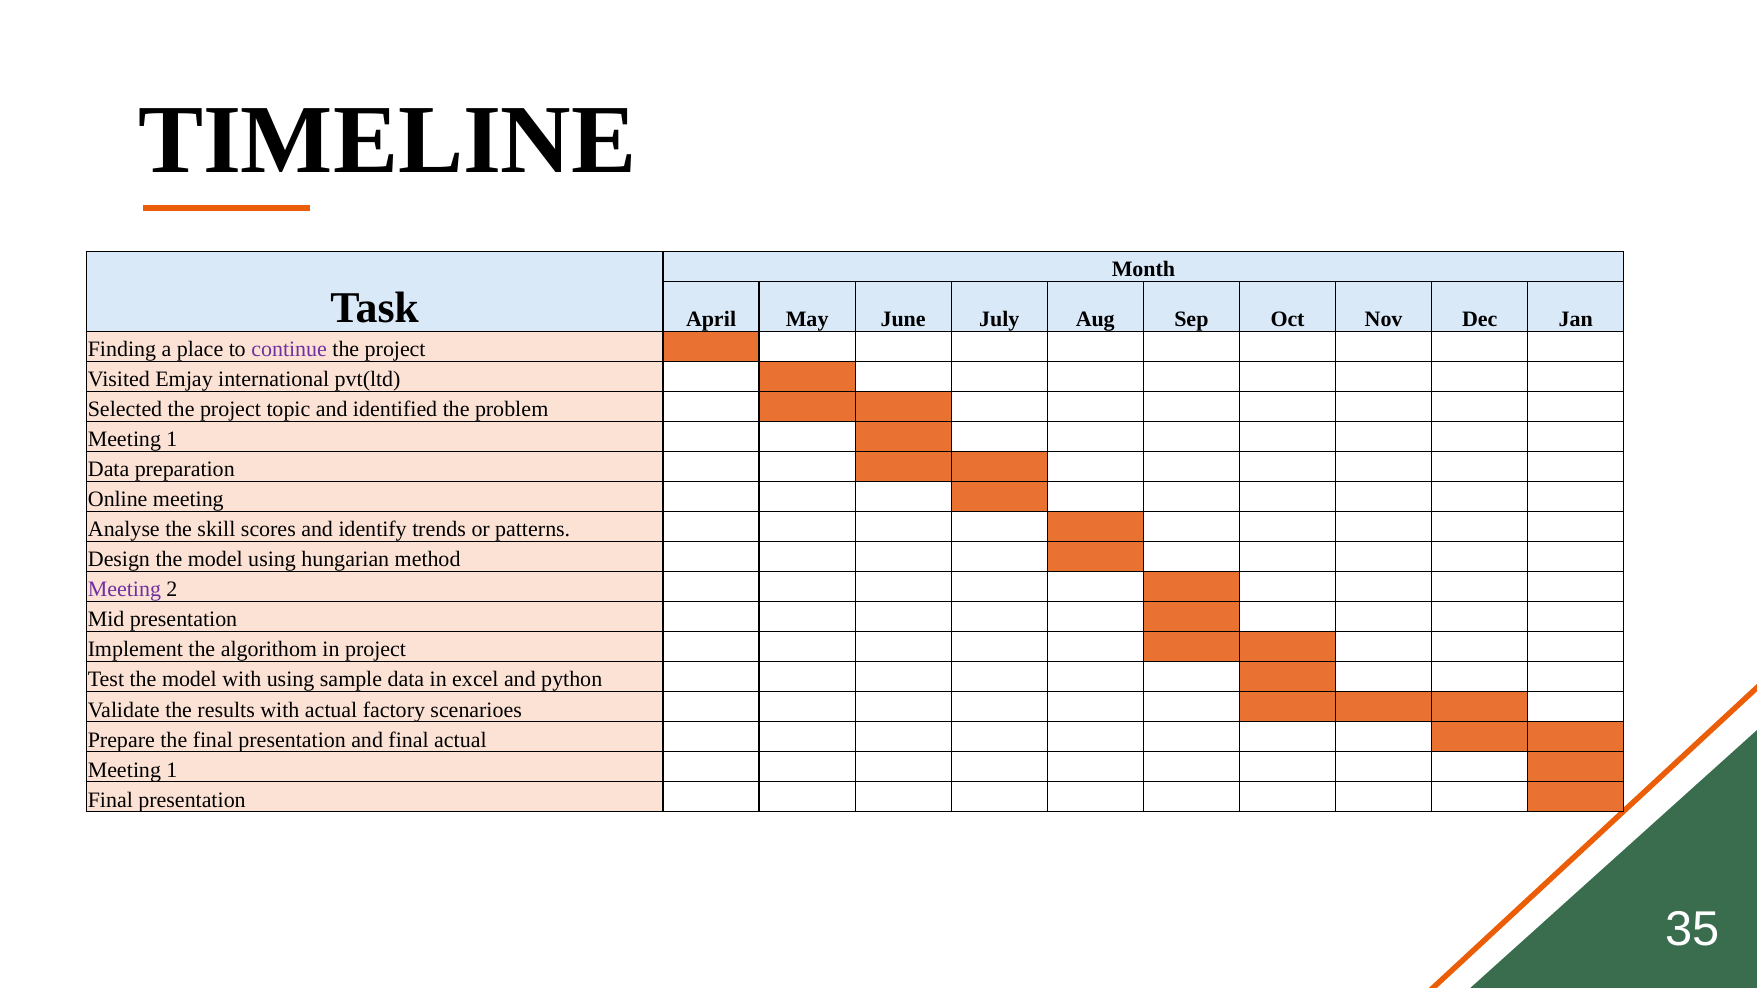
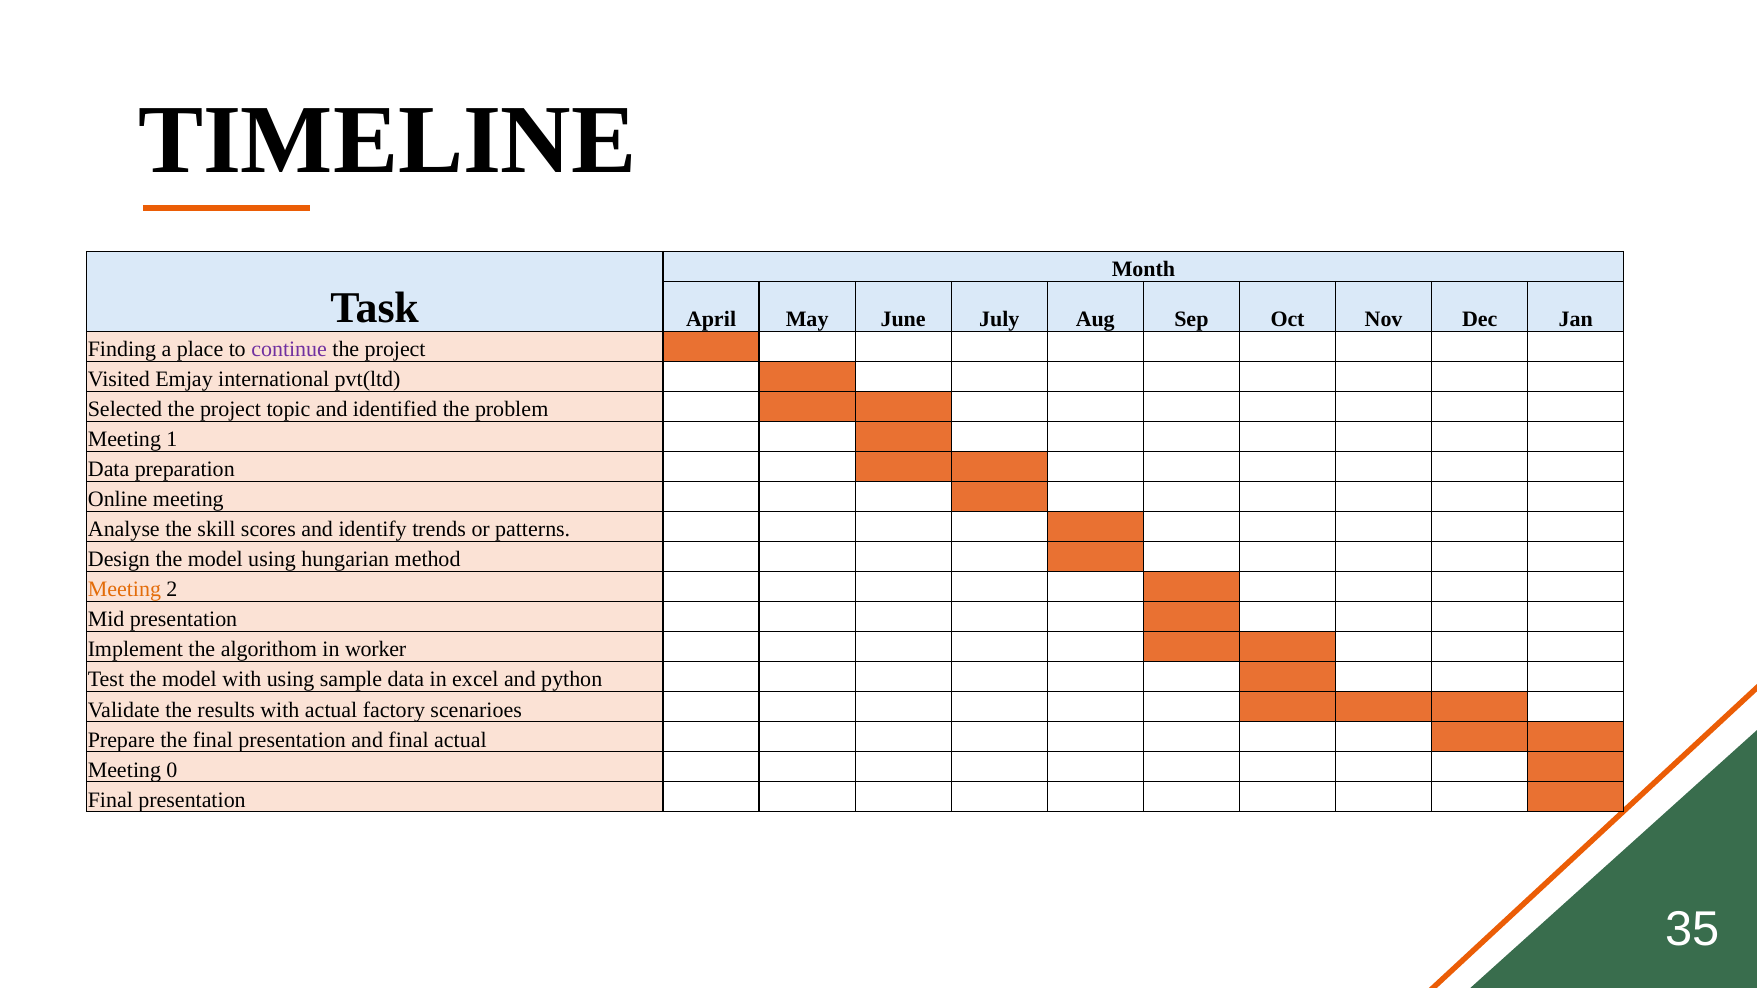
Meeting colour: purple -> orange (124, 590)
in project: project -> worker (376, 650)
1: 1 -> 0 (172, 770)
